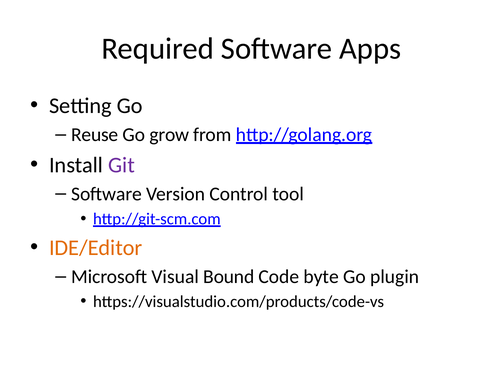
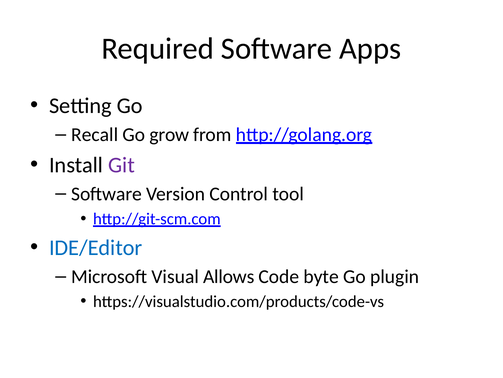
Reuse: Reuse -> Recall (95, 134)
IDE/Editor colour: orange -> blue (96, 247)
Bound: Bound -> Allows (229, 276)
